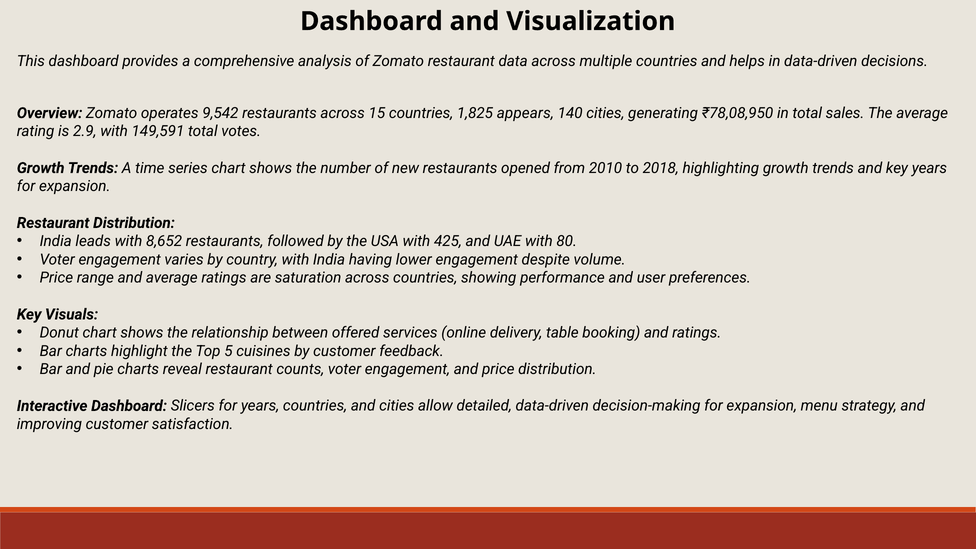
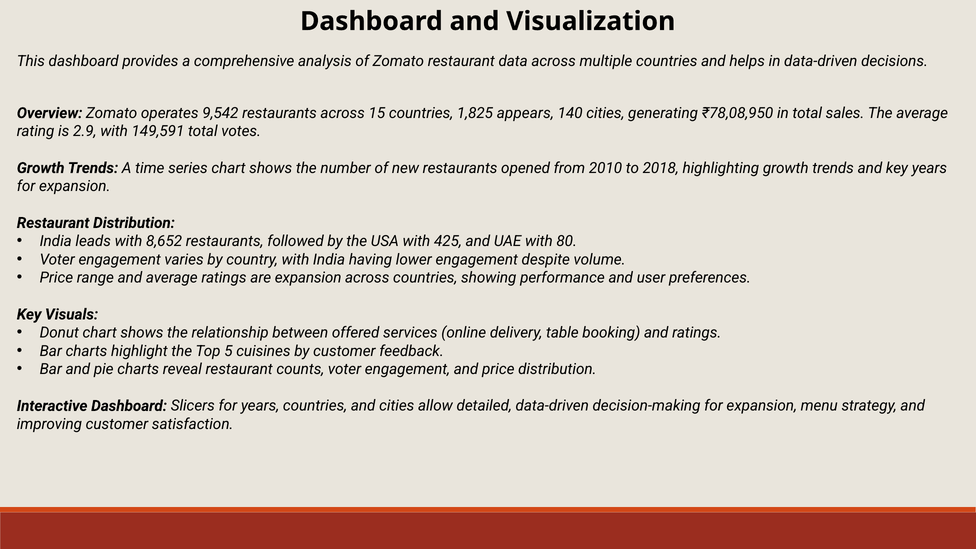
are saturation: saturation -> expansion (308, 278)
